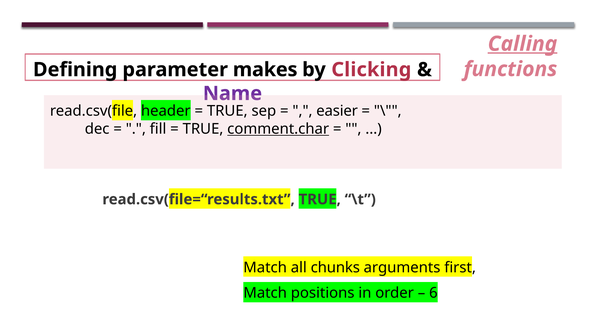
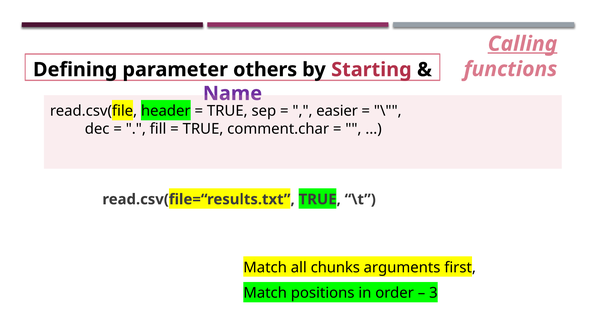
makes: makes -> others (265, 70)
Clicking: Clicking -> Starting (371, 70)
comment.char underline: present -> none (278, 129)
6: 6 -> 3 (433, 293)
